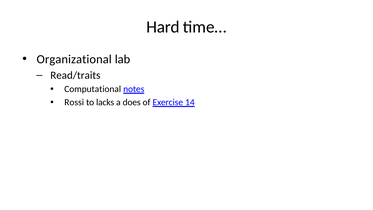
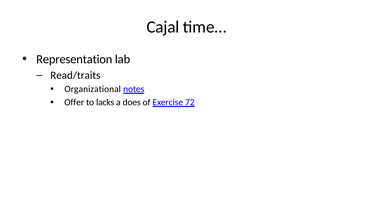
Hard: Hard -> Cajal (163, 27)
Organizational: Organizational -> Representation (74, 59)
Computational: Computational -> Organizational (93, 89)
Rossi: Rossi -> Offer (74, 102)
14: 14 -> 72 (190, 102)
